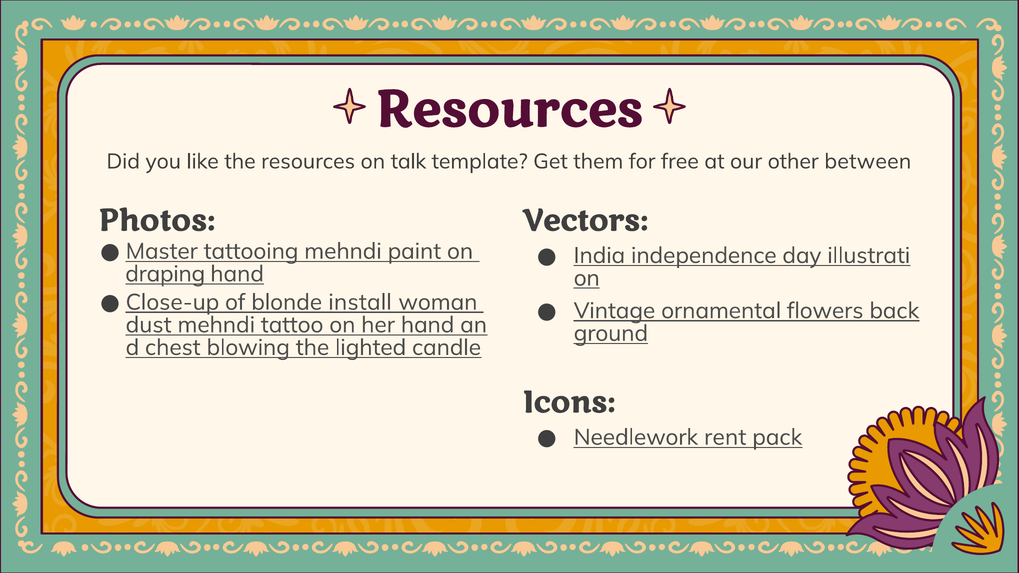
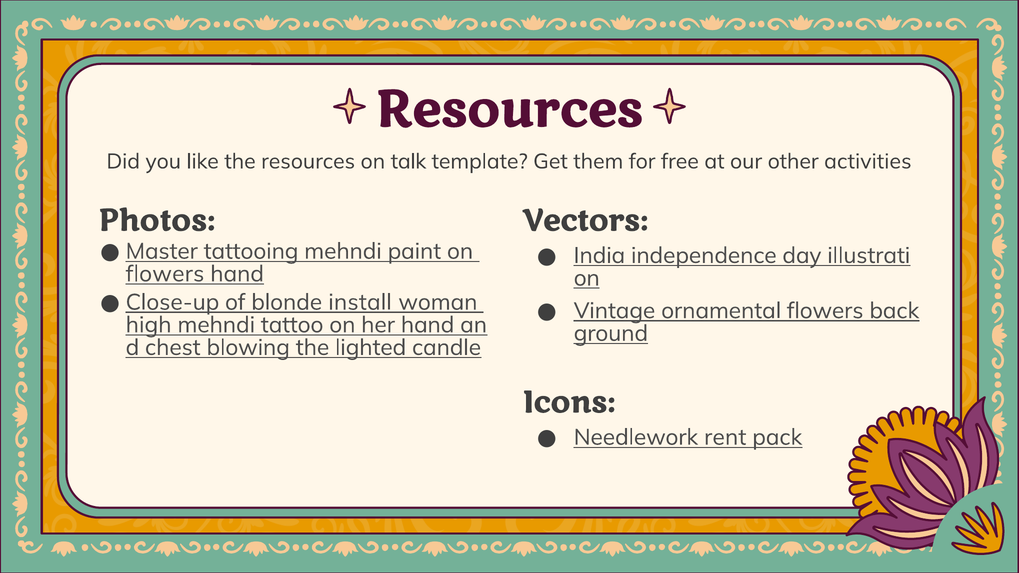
between: between -> activities (868, 161)
draping: draping -> flowers (165, 274)
dust: dust -> high (149, 325)
